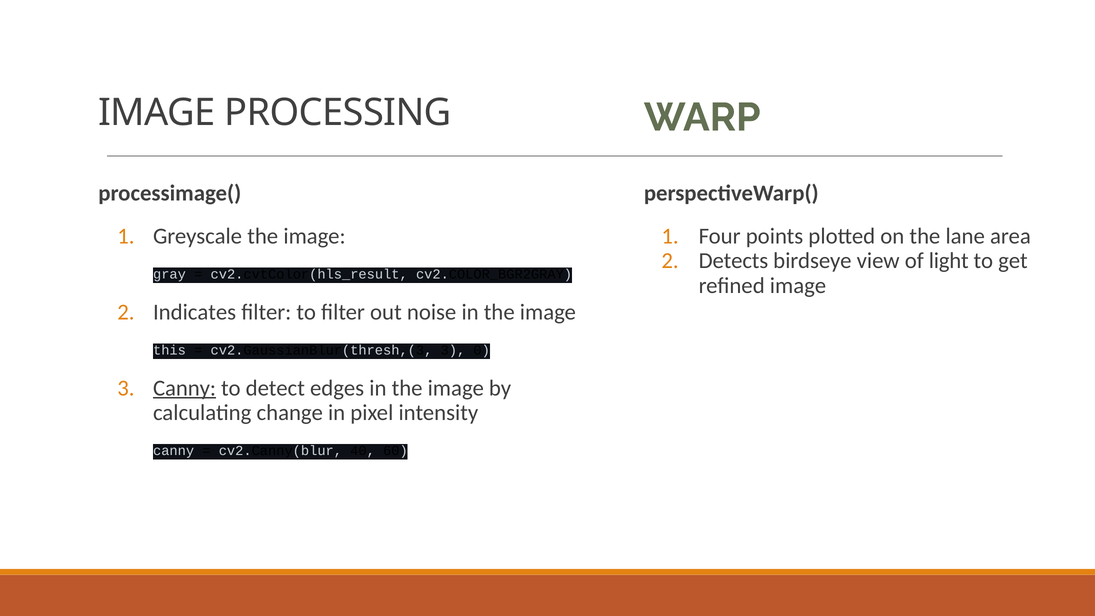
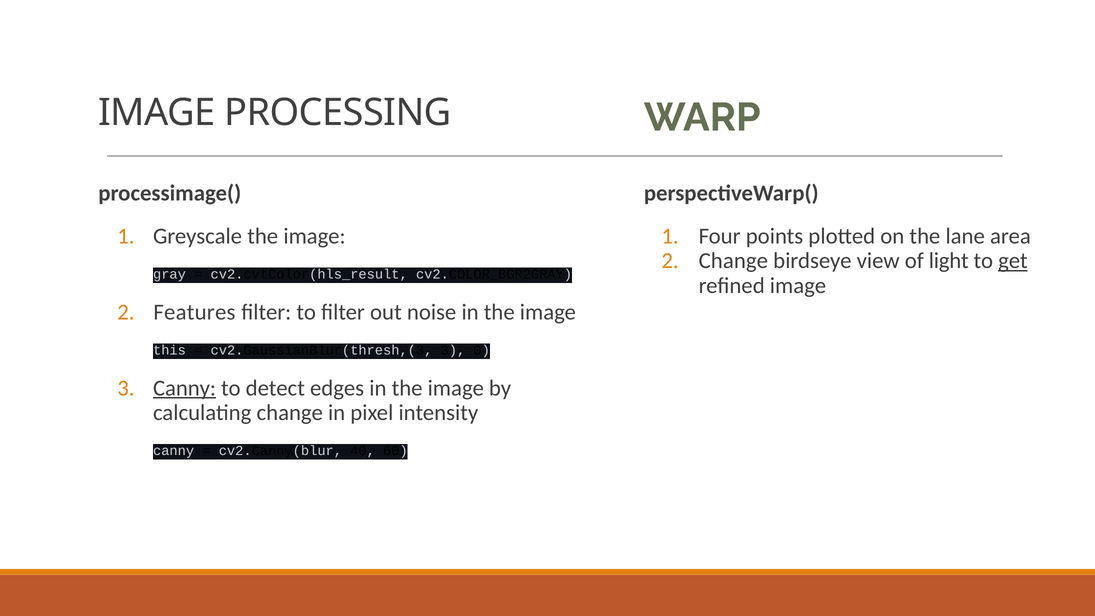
Detects: Detects -> Change (733, 261)
get underline: none -> present (1013, 261)
Indicates: Indicates -> Features (194, 312)
